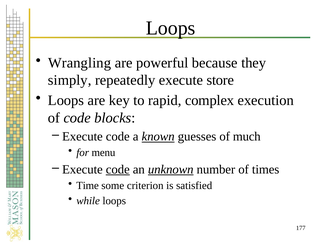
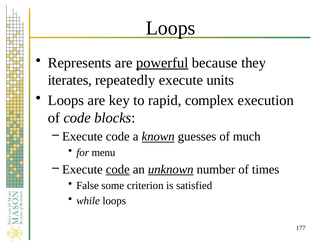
Wrangling: Wrangling -> Represents (80, 63)
powerful underline: none -> present (162, 63)
simply: simply -> iterates (70, 80)
store: store -> units (220, 80)
Time: Time -> False (88, 185)
